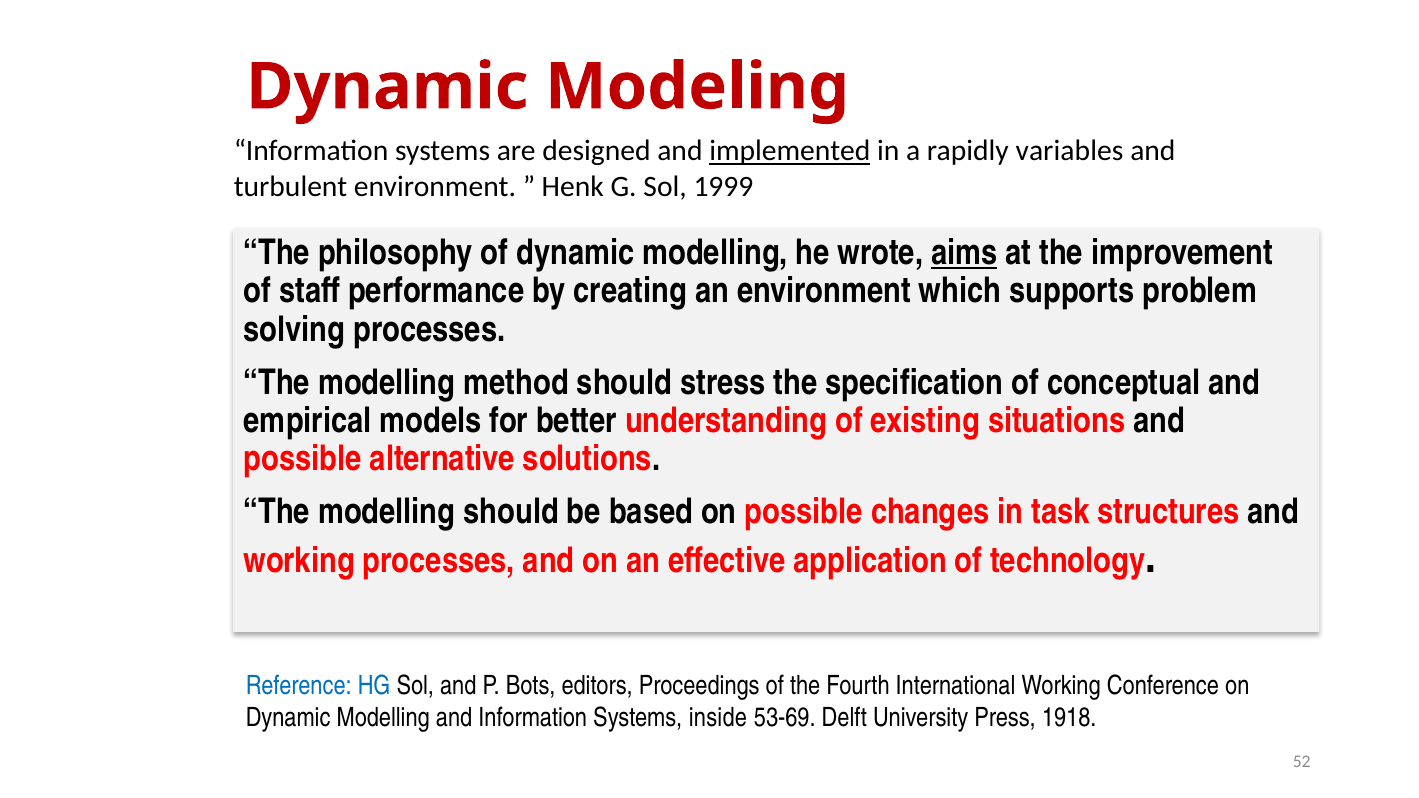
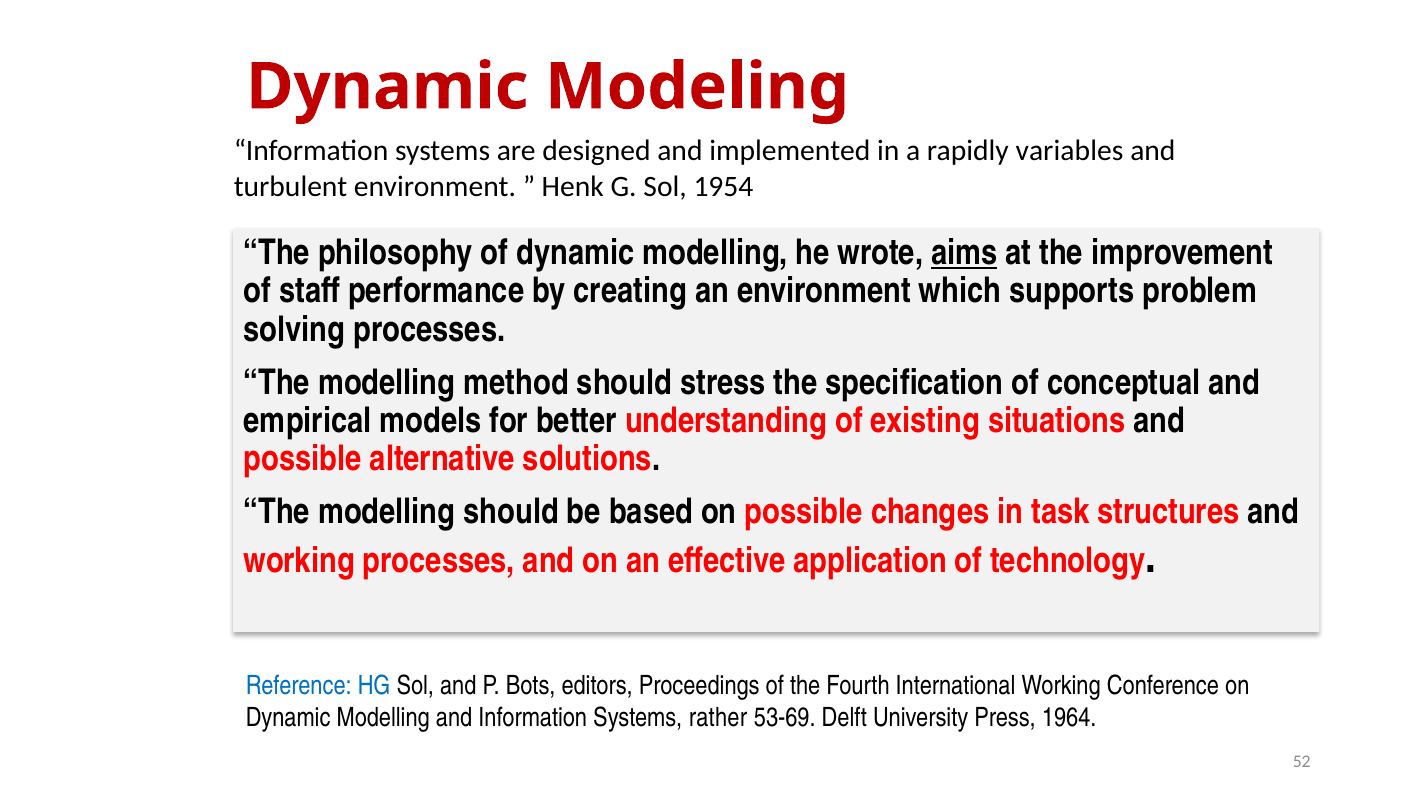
implemented underline: present -> none (790, 151)
1999: 1999 -> 1954 (723, 187)
inside: inside -> rather (718, 717)
1918: 1918 -> 1964 (1069, 717)
